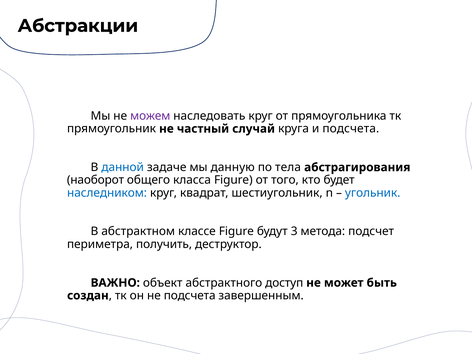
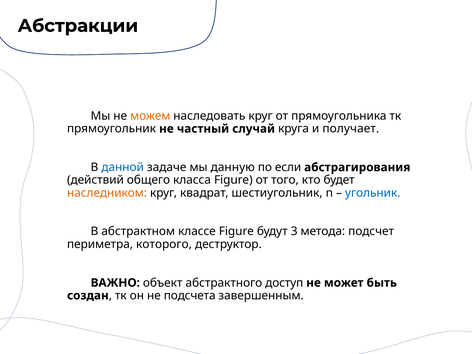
можем colour: purple -> orange (150, 116)
и подсчета: подсчета -> получает (351, 129)
тела: тела -> если (288, 167)
наоборот: наоборот -> действий (95, 180)
наследником colour: blue -> orange (107, 193)
получить: получить -> которого (164, 244)
